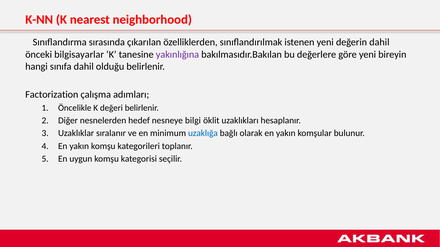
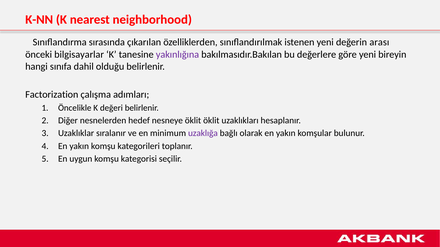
değerin dahil: dahil -> arası (379, 42)
nesneye bilgi: bilgi -> öklit (193, 121)
uzaklığa colour: blue -> purple (203, 134)
